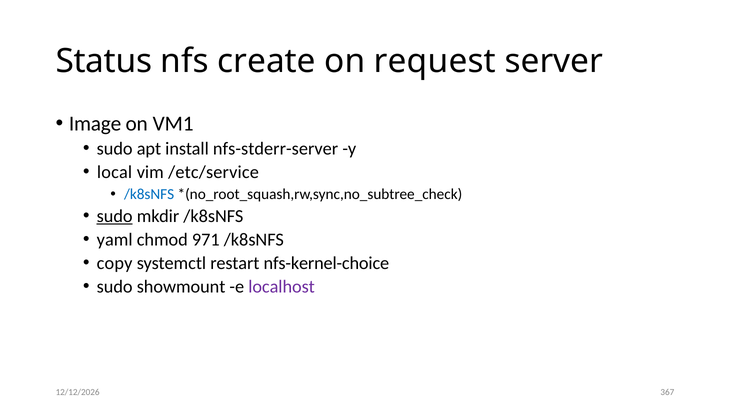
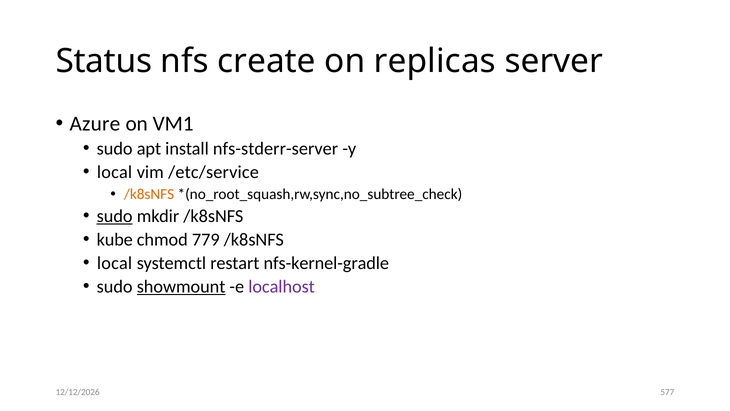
request: request -> replicas (435, 61)
Image: Image -> Azure (95, 123)
/k8sNFS colour: blue -> orange (149, 194)
yaml: yaml -> kube (115, 239)
971: 971 -> 779 (206, 239)
copy: copy -> local (115, 263)
nfs-kernel-choice: nfs-kernel-choice -> nfs-kernel-gradle (326, 263)
showmount underline: none -> present (181, 286)
367: 367 -> 577 (667, 392)
